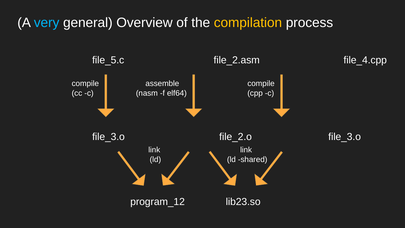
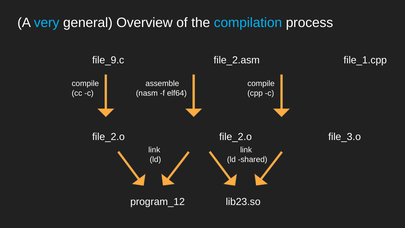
compilation colour: yellow -> light blue (248, 23)
file_5.c: file_5.c -> file_9.c (108, 60)
file_4.cpp: file_4.cpp -> file_1.cpp (365, 60)
file_3.o: file_3.o -> file_2.o (108, 137)
